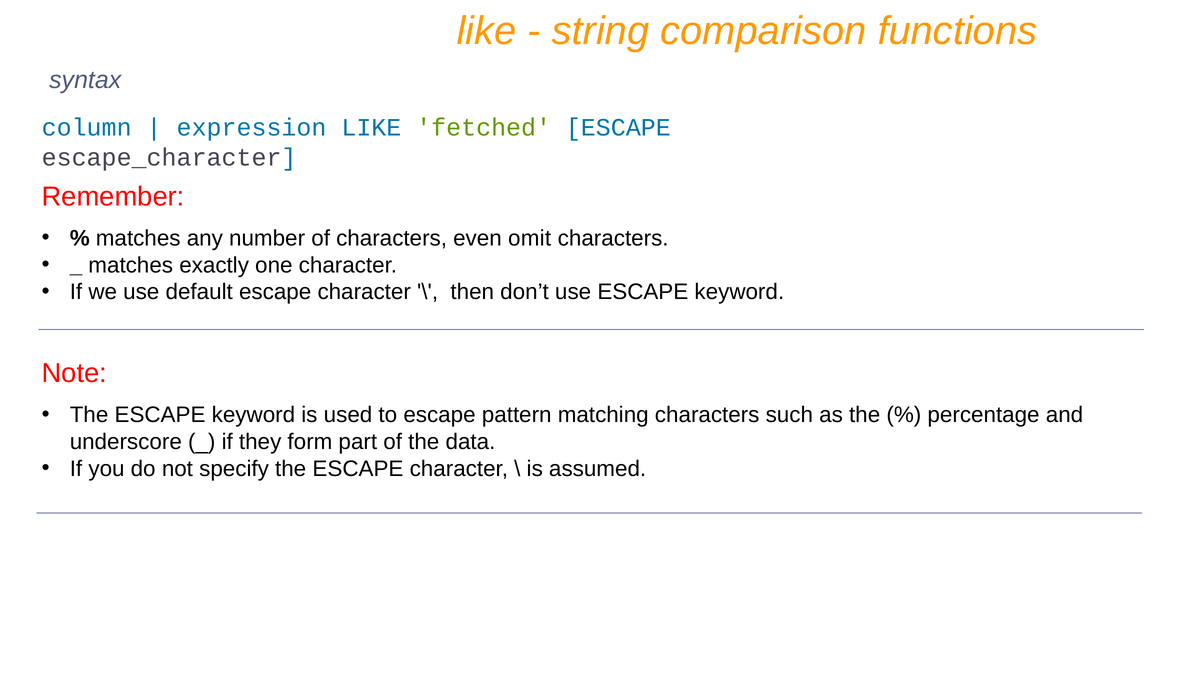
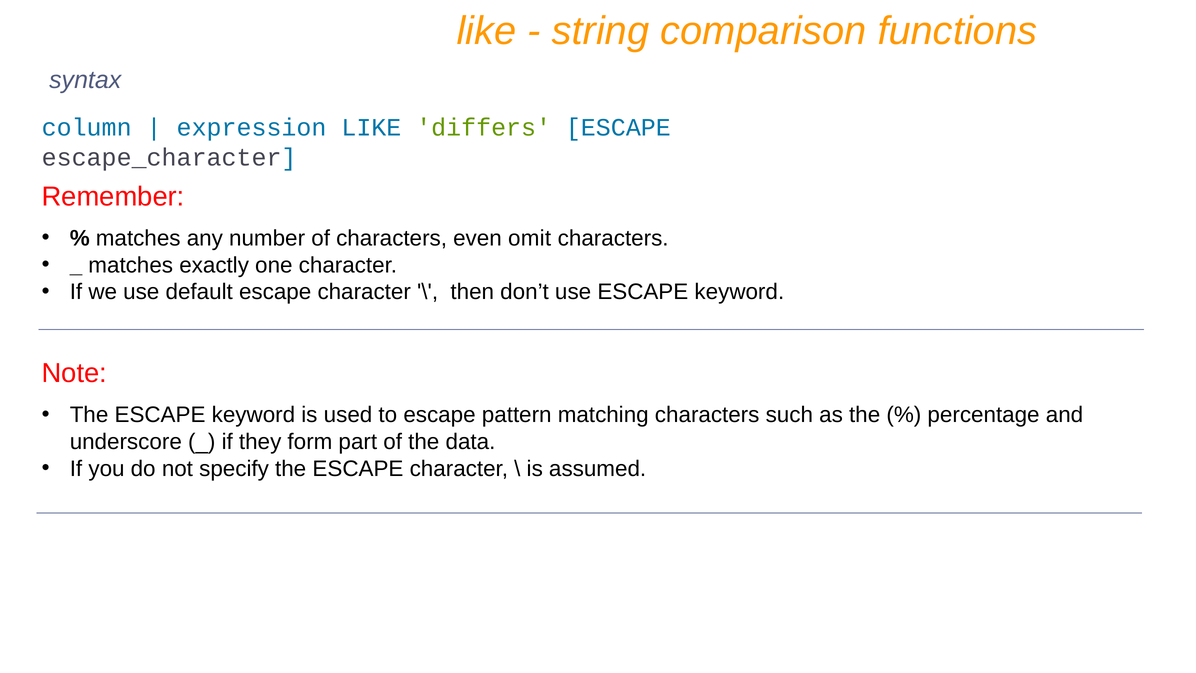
fetched: fetched -> differs (484, 127)
